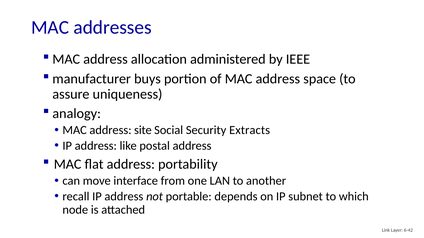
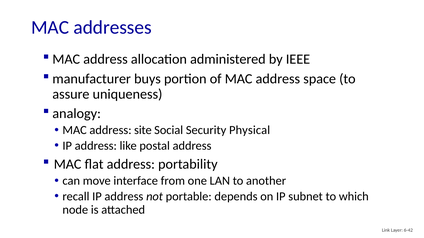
Extracts: Extracts -> Physical (250, 130)
